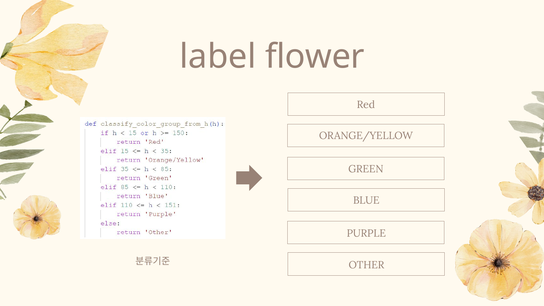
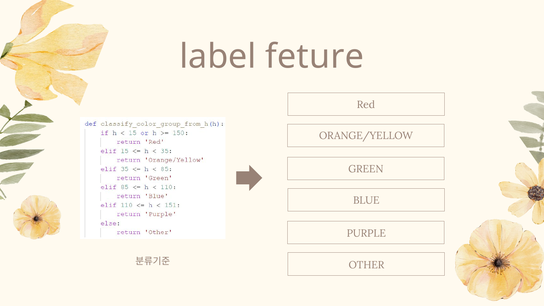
flower: flower -> feture (315, 57)
